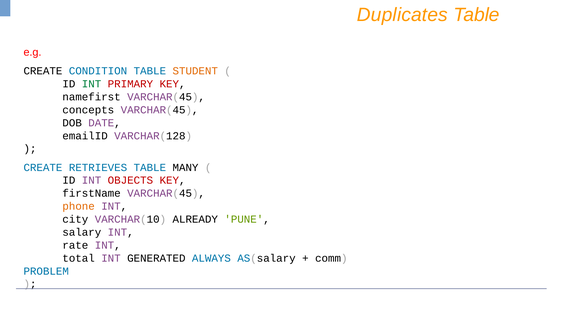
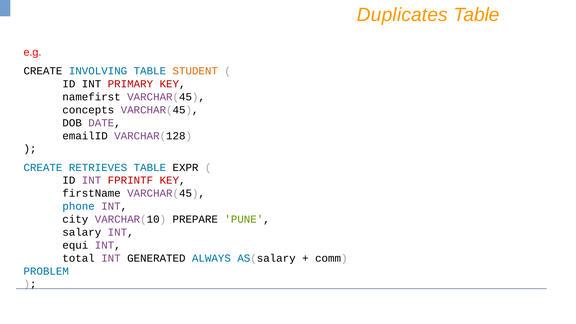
CONDITION: CONDITION -> INVOLVING (98, 71)
INT colour: green -> black (92, 84)
MANY: MANY -> EXPR (186, 167)
OBJECTS: OBJECTS -> FPRINTF (130, 180)
phone colour: orange -> blue (79, 206)
ALREADY: ALREADY -> PREPARE (195, 219)
rate: rate -> equi (75, 245)
